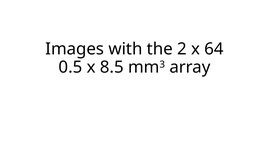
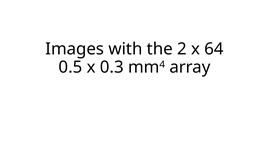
8.5: 8.5 -> 0.3 (112, 67)
3: 3 -> 4 (162, 65)
